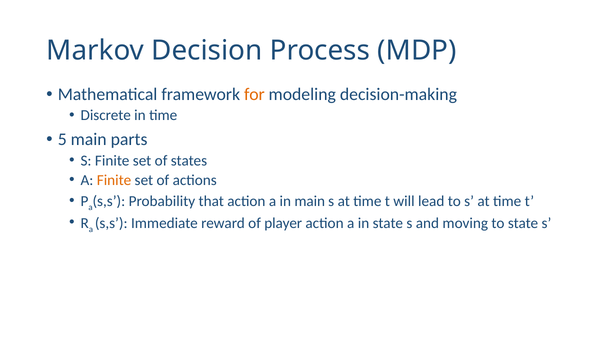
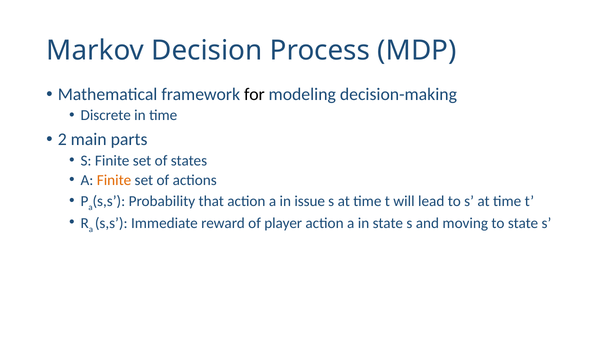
for colour: orange -> black (254, 95)
5: 5 -> 2 (62, 140)
in main: main -> issue (310, 201)
